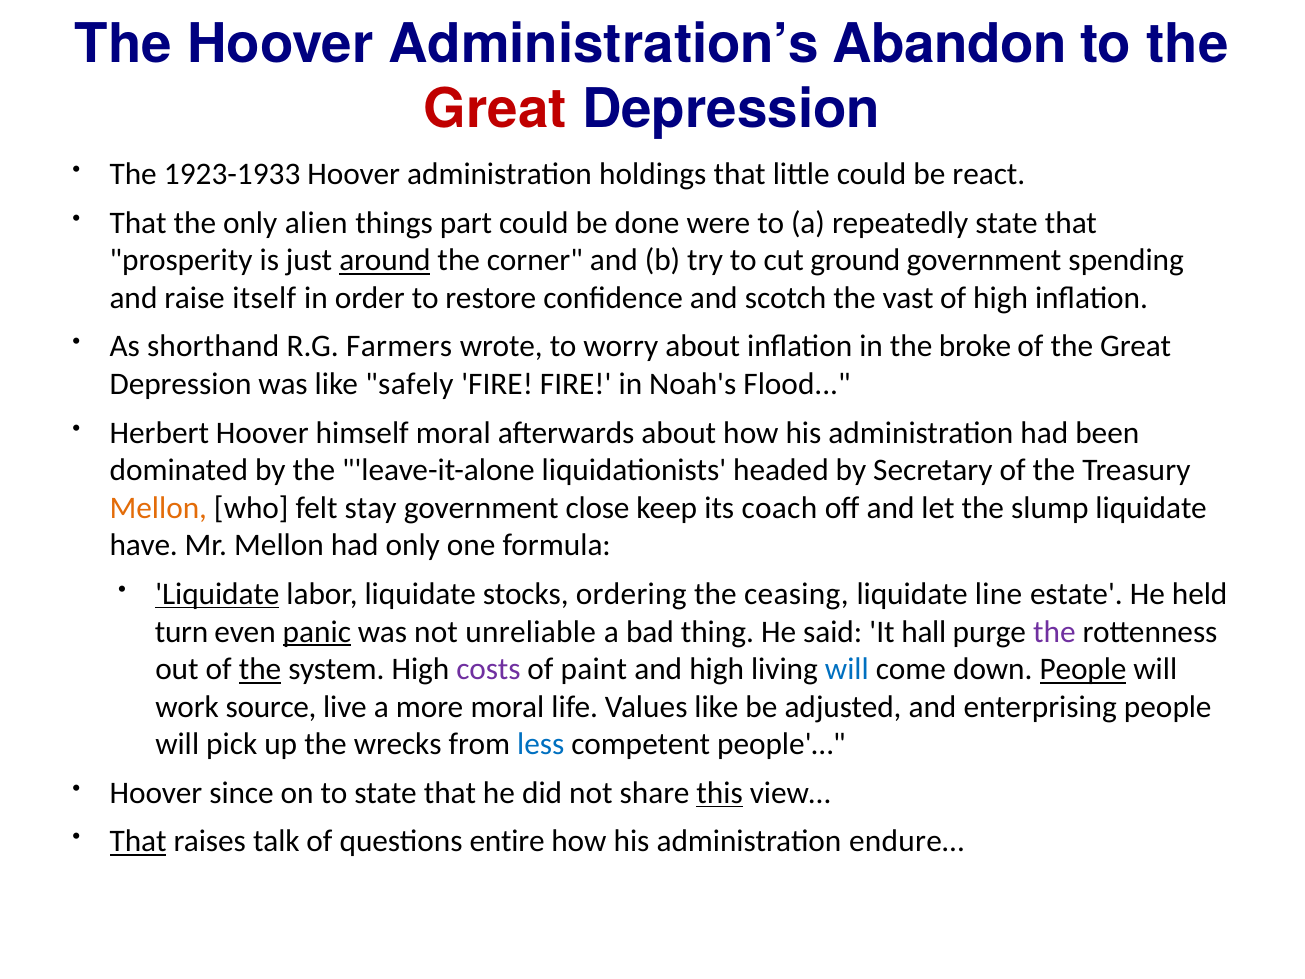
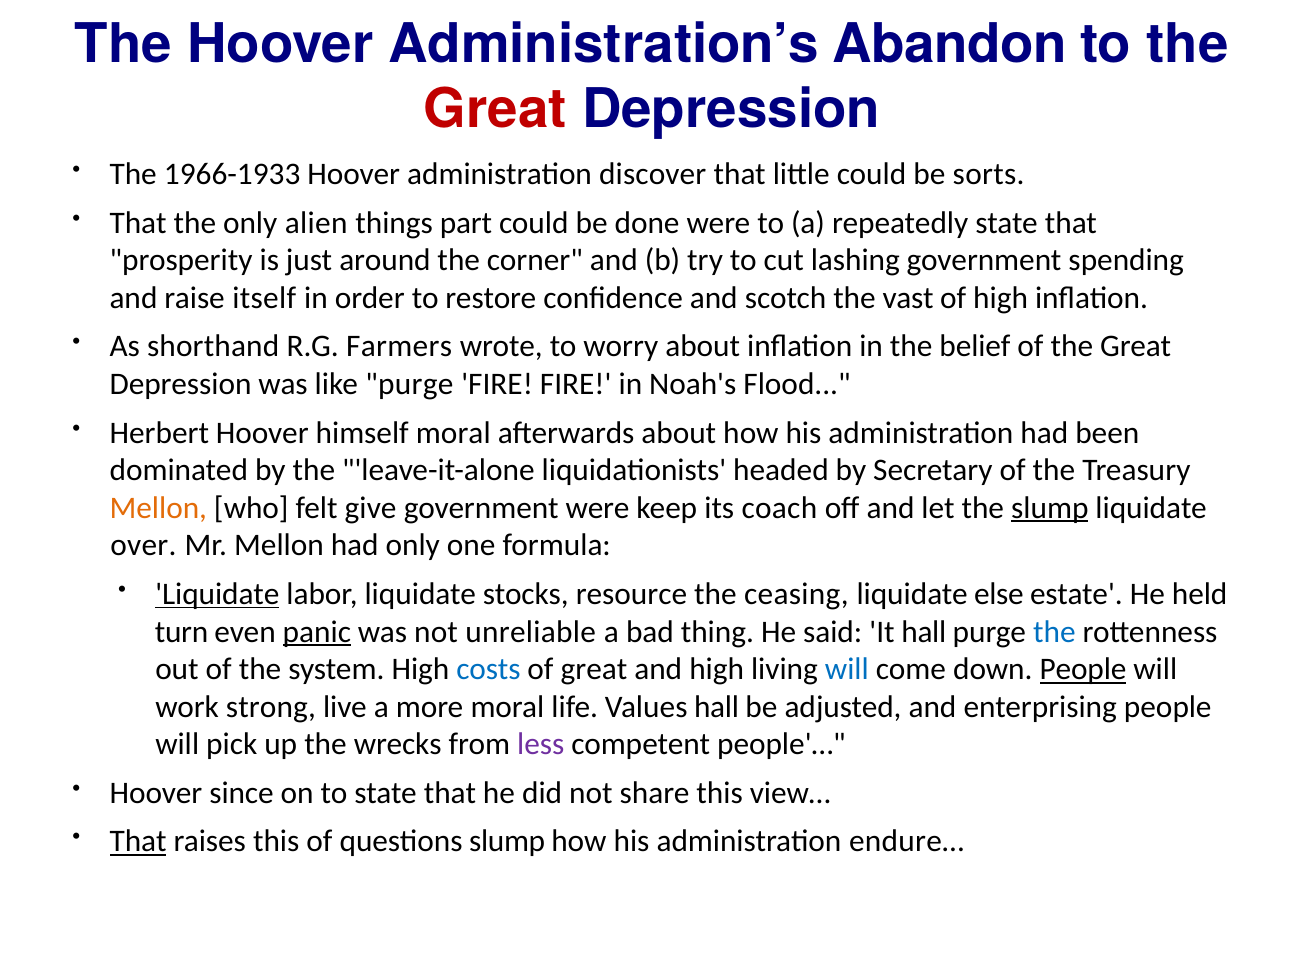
1923-1933: 1923-1933 -> 1966-1933 (232, 174)
holdings: holdings -> discover (653, 174)
react: react -> sorts (989, 174)
around underline: present -> none (385, 260)
ground: ground -> lashing (855, 260)
broke: broke -> belief (975, 346)
like safely: safely -> purge (409, 384)
stay: stay -> give (371, 508)
government close: close -> were (598, 508)
slump underline: none -> present (1050, 508)
have: have -> over (143, 545)
ordering: ordering -> resource (631, 594)
line: line -> else (999, 594)
the colour: purple -> blue (1054, 632)
the underline: present -> none (260, 669)
costs colour: purple -> blue (488, 669)
of paint: paint -> great (594, 669)
source: source -> strong (271, 707)
Values like: like -> hall (717, 707)
less colour: blue -> purple (541, 744)
this underline: present -> none (720, 793)
raises talk: talk -> this (276, 841)
questions entire: entire -> slump (507, 841)
